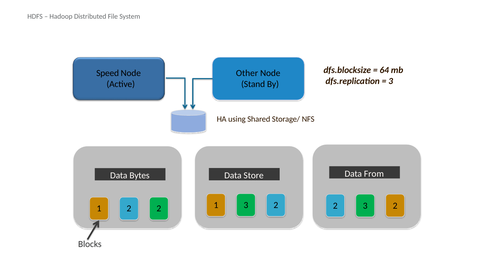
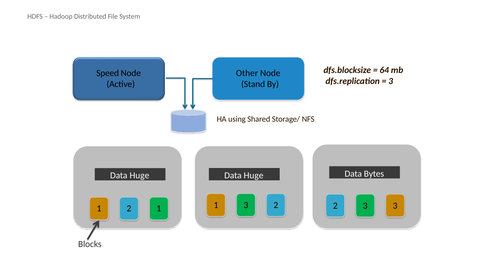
Bytes: Bytes -> Huge (139, 175)
Store: Store -> Huge (254, 175)
From: From -> Bytes (374, 173)
2: 2 -> 1 (159, 208)
2 3 2: 2 -> 3 (395, 205)
